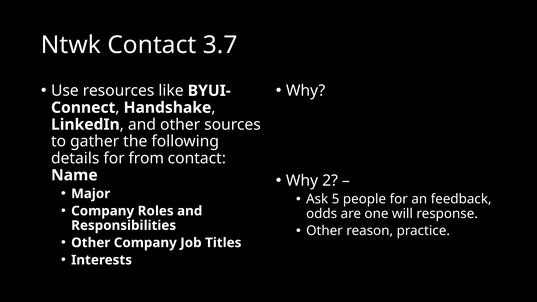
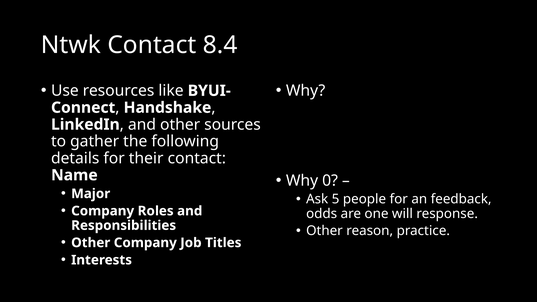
3.7: 3.7 -> 8.4 (220, 45)
from: from -> their (146, 158)
2: 2 -> 0 (330, 181)
